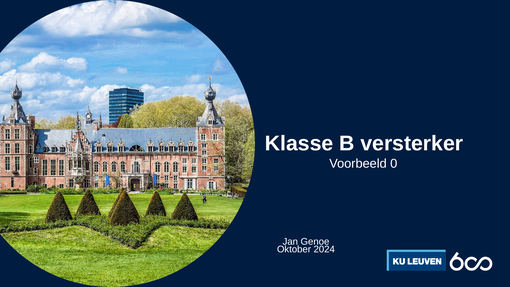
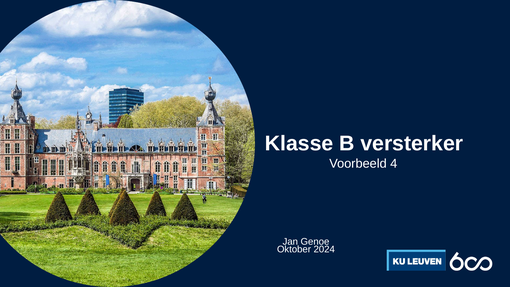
0: 0 -> 4 (394, 163)
